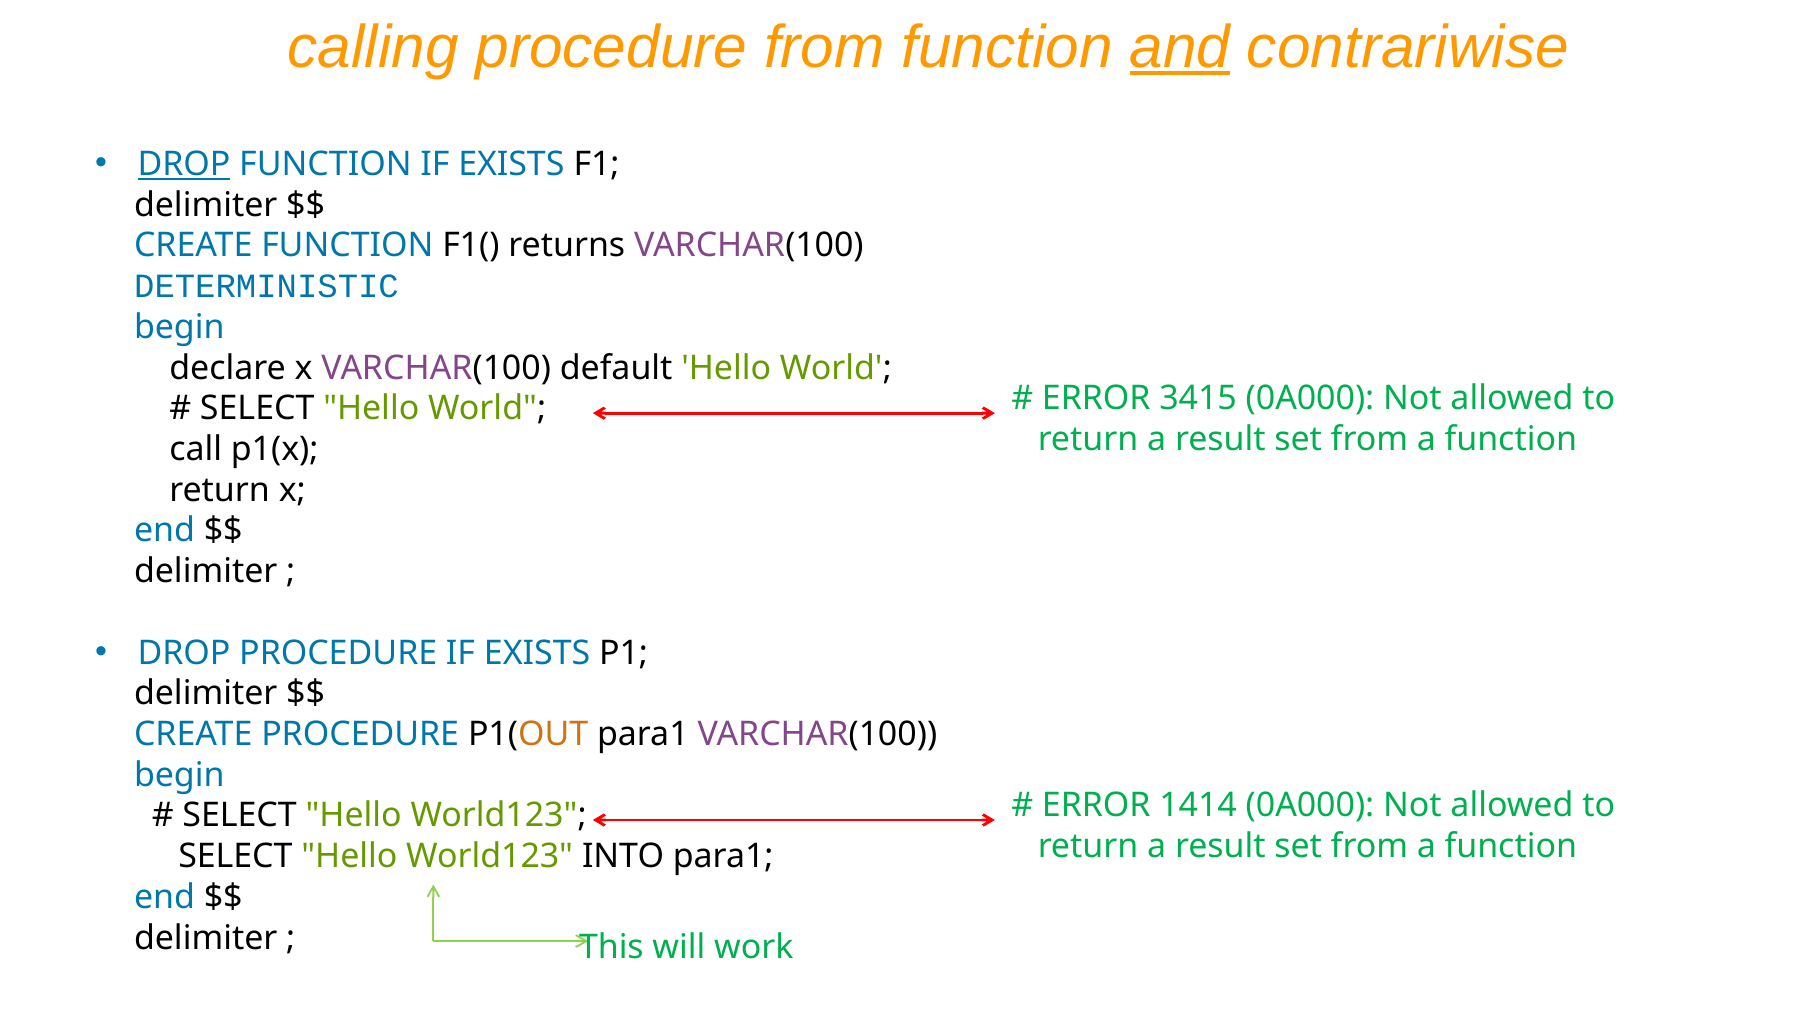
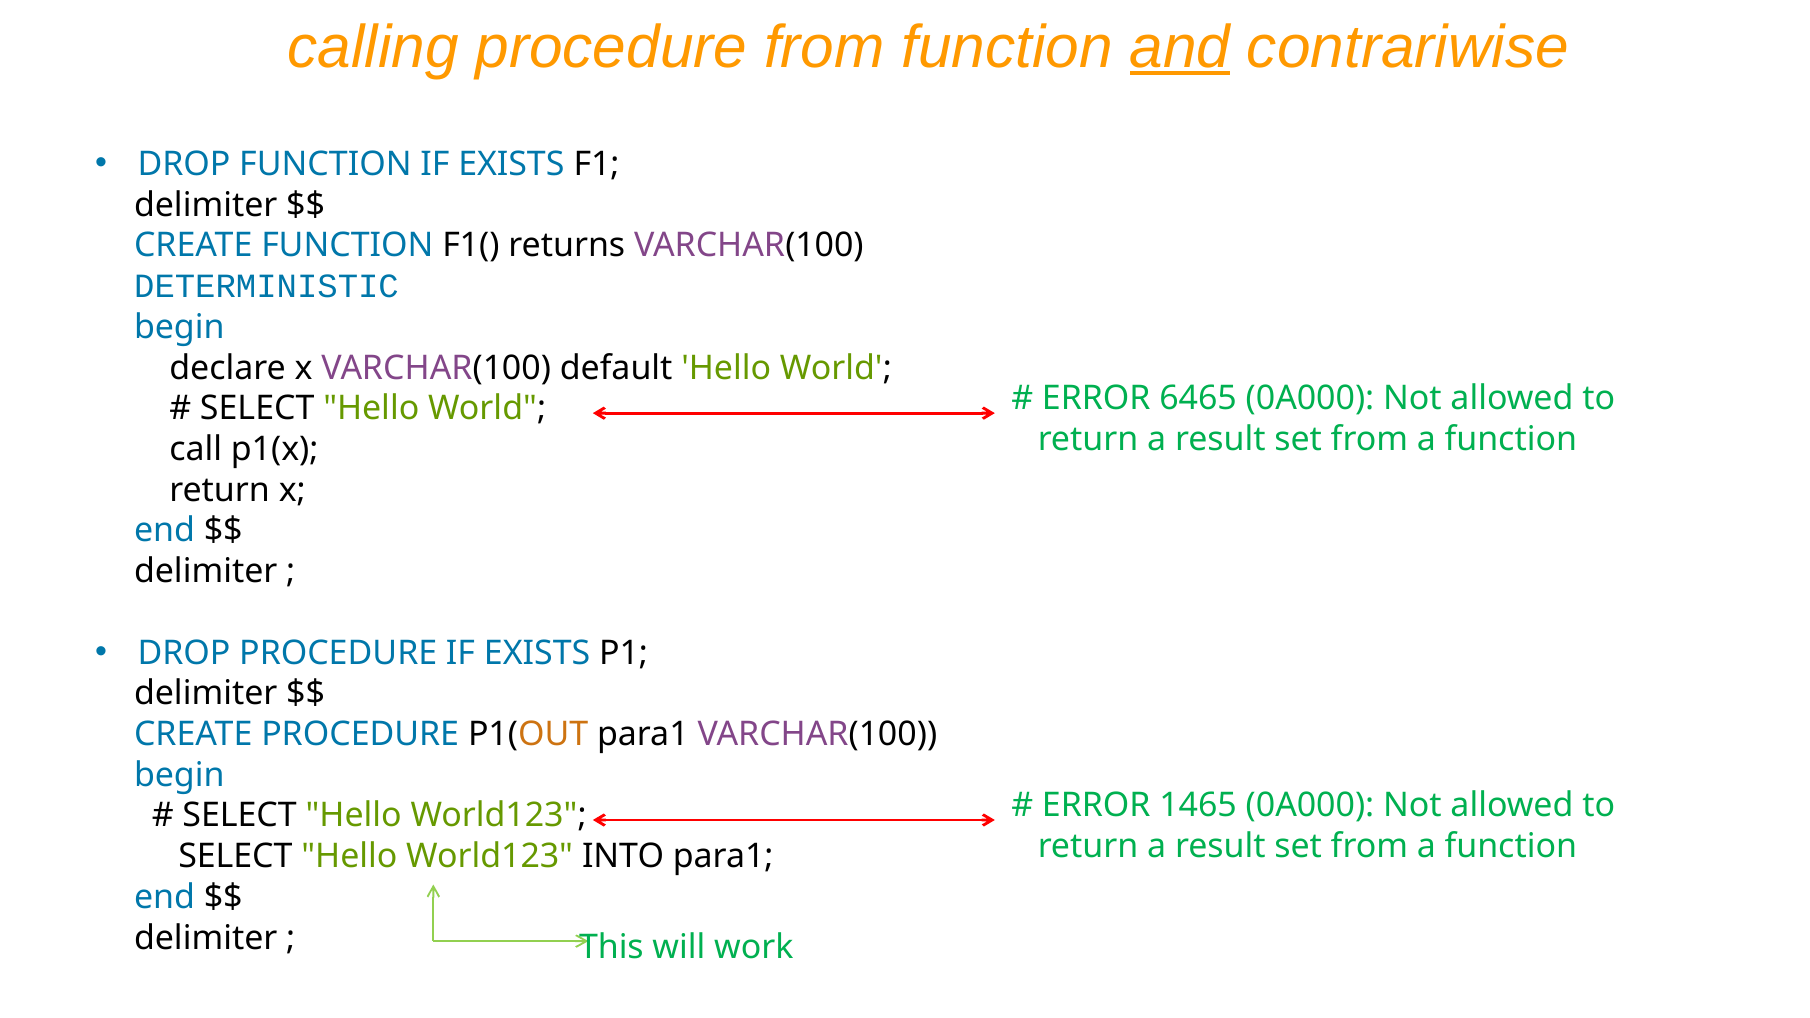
DROP underline: present -> none (184, 164)
3415: 3415 -> 6465 (1198, 399)
1414: 1414 -> 1465 (1198, 806)
